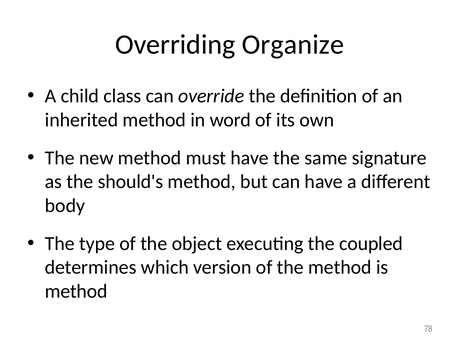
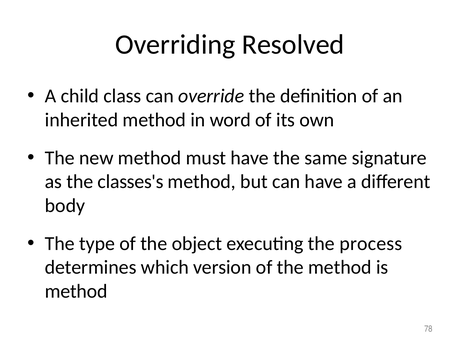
Organize: Organize -> Resolved (293, 45)
should's: should's -> classes's (131, 182)
coupled: coupled -> process (371, 244)
